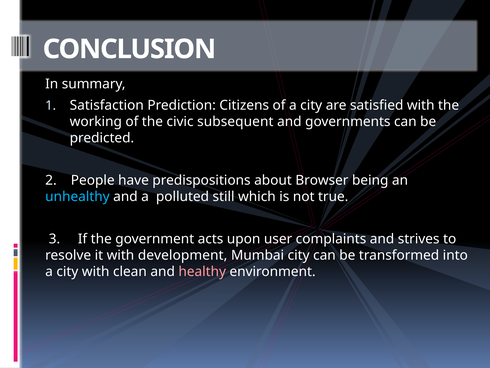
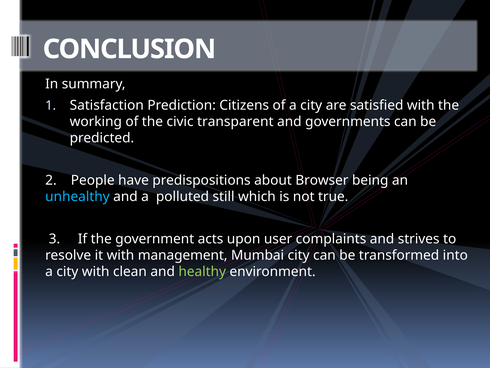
subsequent: subsequent -> transparent (235, 122)
development: development -> management (183, 255)
healthy colour: pink -> light green (202, 271)
